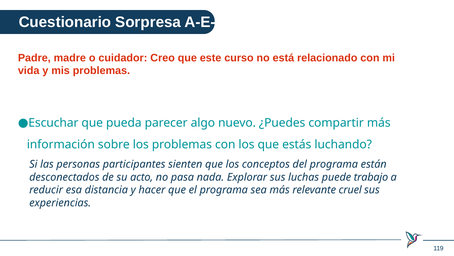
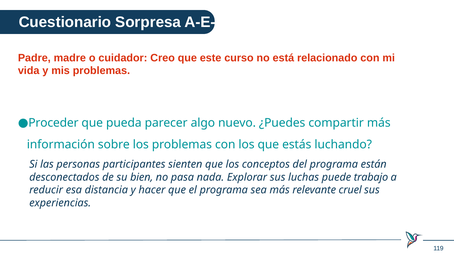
Escuchar: Escuchar -> Proceder (53, 122)
acto: acto -> bien (142, 177)
